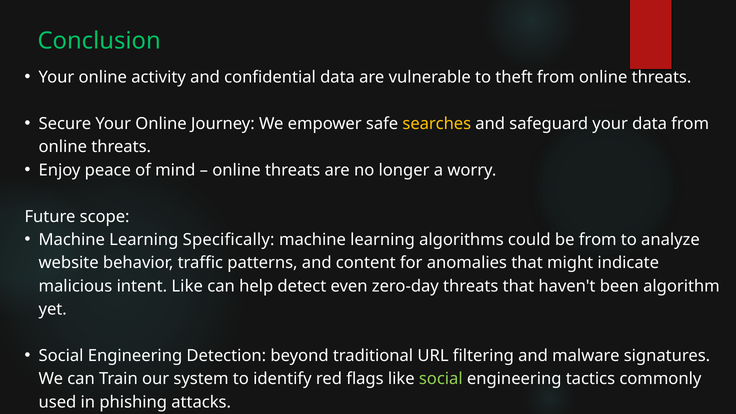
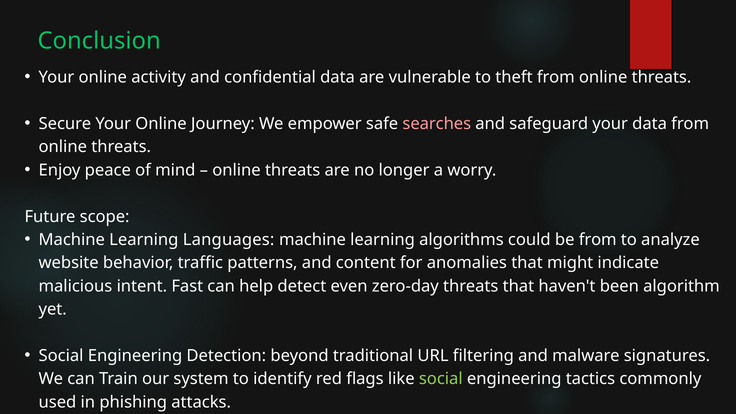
searches colour: yellow -> pink (437, 124)
Specifically: Specifically -> Languages (229, 240)
intent Like: Like -> Fast (187, 286)
